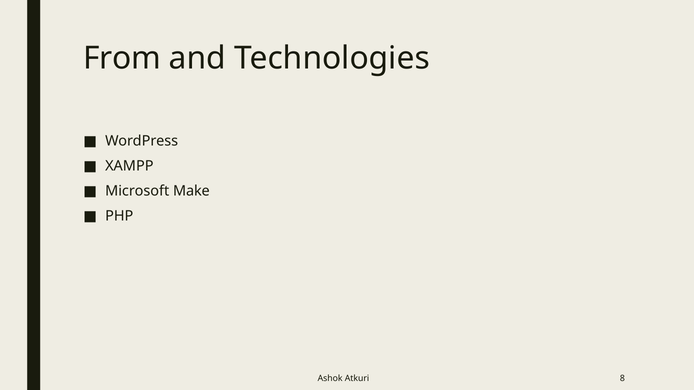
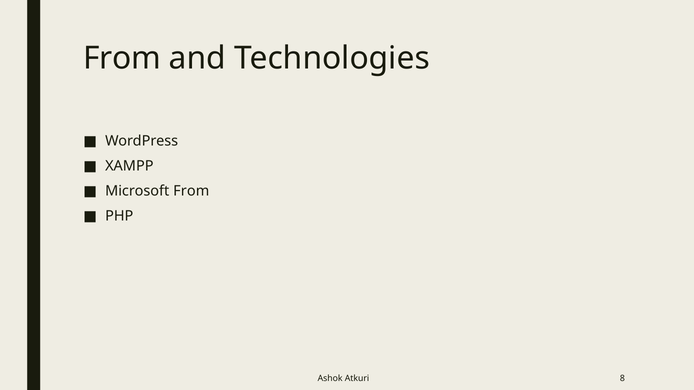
Microsoft Make: Make -> From (191, 191)
